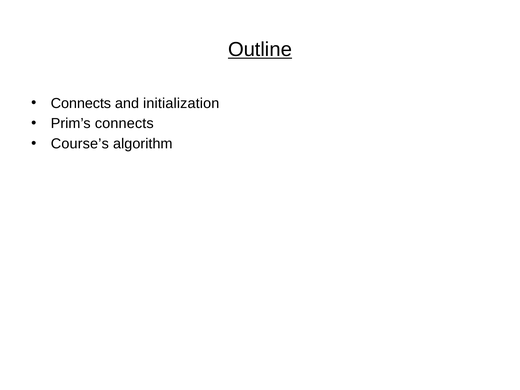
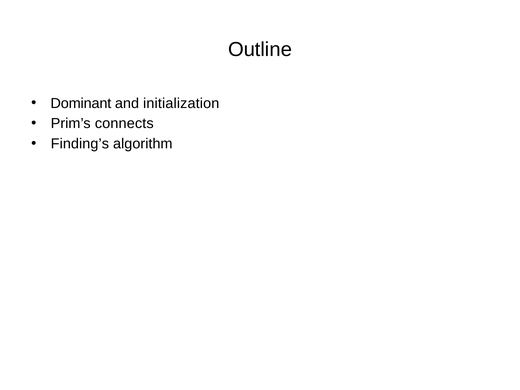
Outline underline: present -> none (260, 50)
Connects: Connects -> Dominant (81, 103)
Course’s: Course’s -> Finding’s (80, 144)
